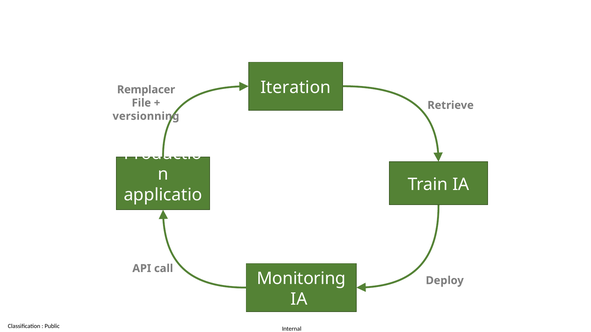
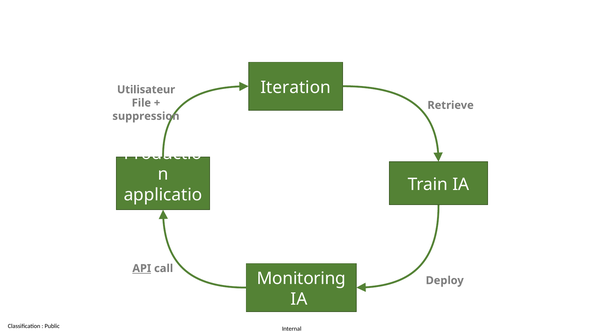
Remplacer: Remplacer -> Utilisateur (146, 90)
versionning: versionning -> suppression (146, 116)
API underline: none -> present (142, 269)
